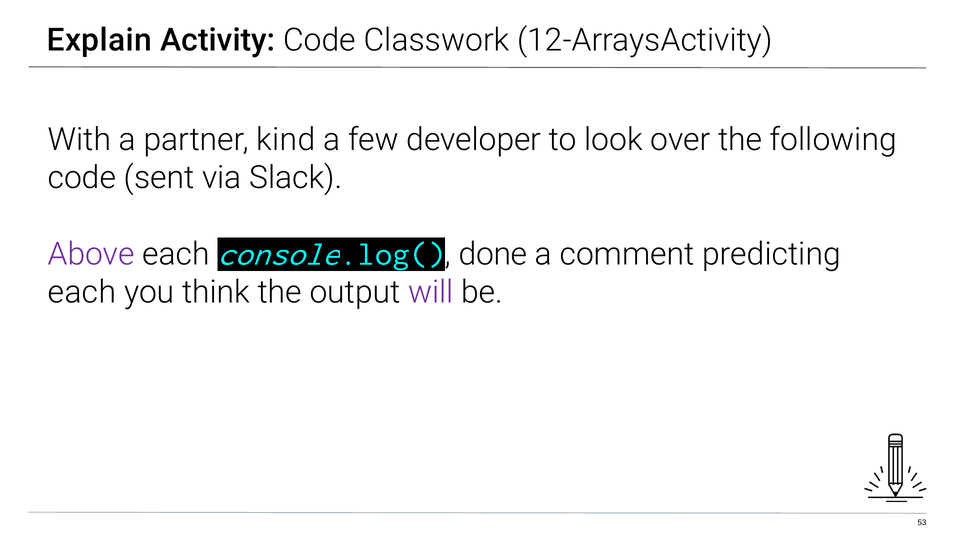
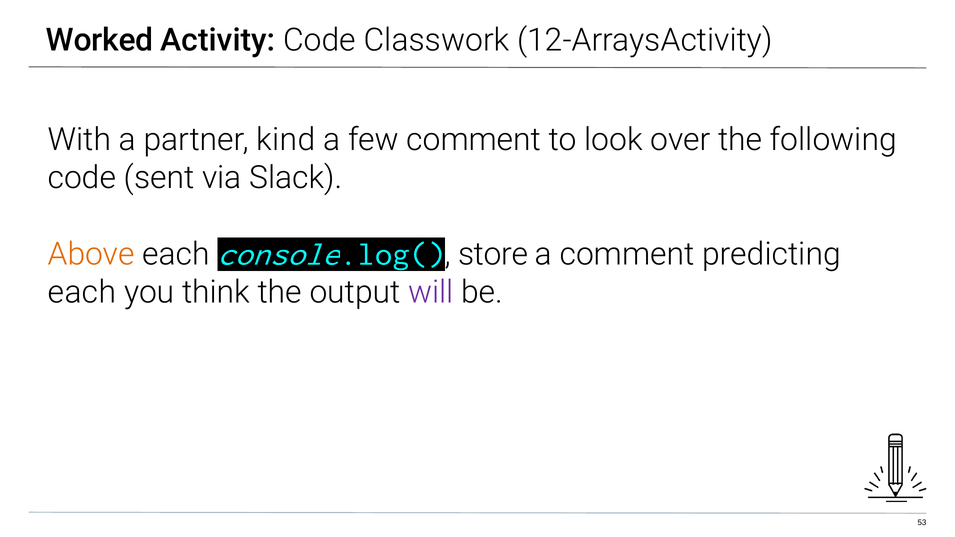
Explain: Explain -> Worked (100, 40)
few developer: developer -> comment (474, 140)
Above colour: purple -> orange (91, 254)
done: done -> store (493, 254)
